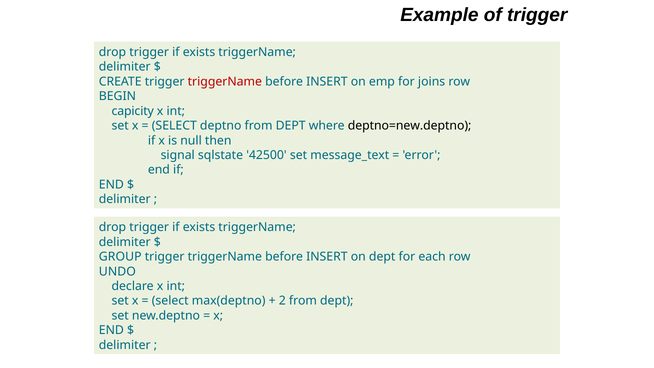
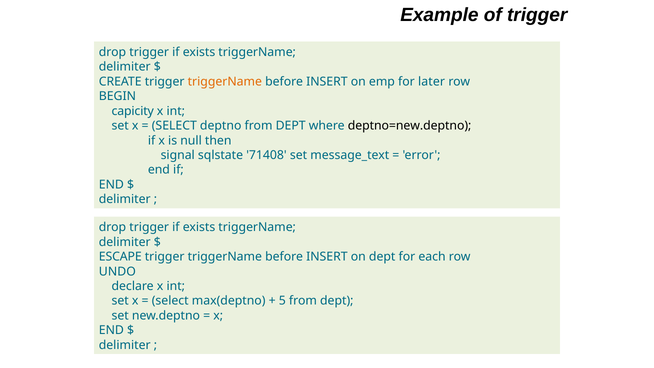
triggerName colour: red -> orange (225, 82)
joins: joins -> later (432, 82)
42500: 42500 -> 71408 (266, 155)
GROUP: GROUP -> ESCAPE (120, 257)
2: 2 -> 5 (282, 301)
